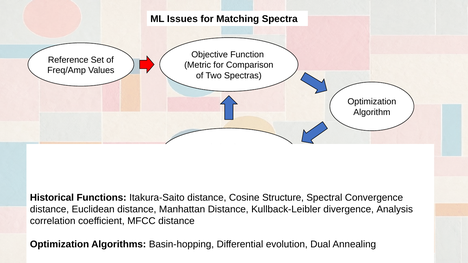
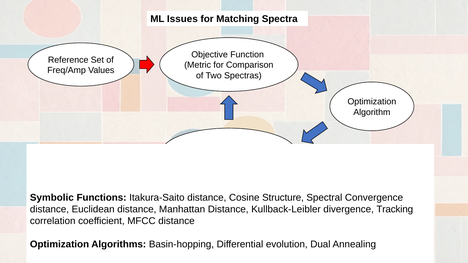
Historical: Historical -> Symbolic (52, 198)
Analysis: Analysis -> Tracking (395, 209)
